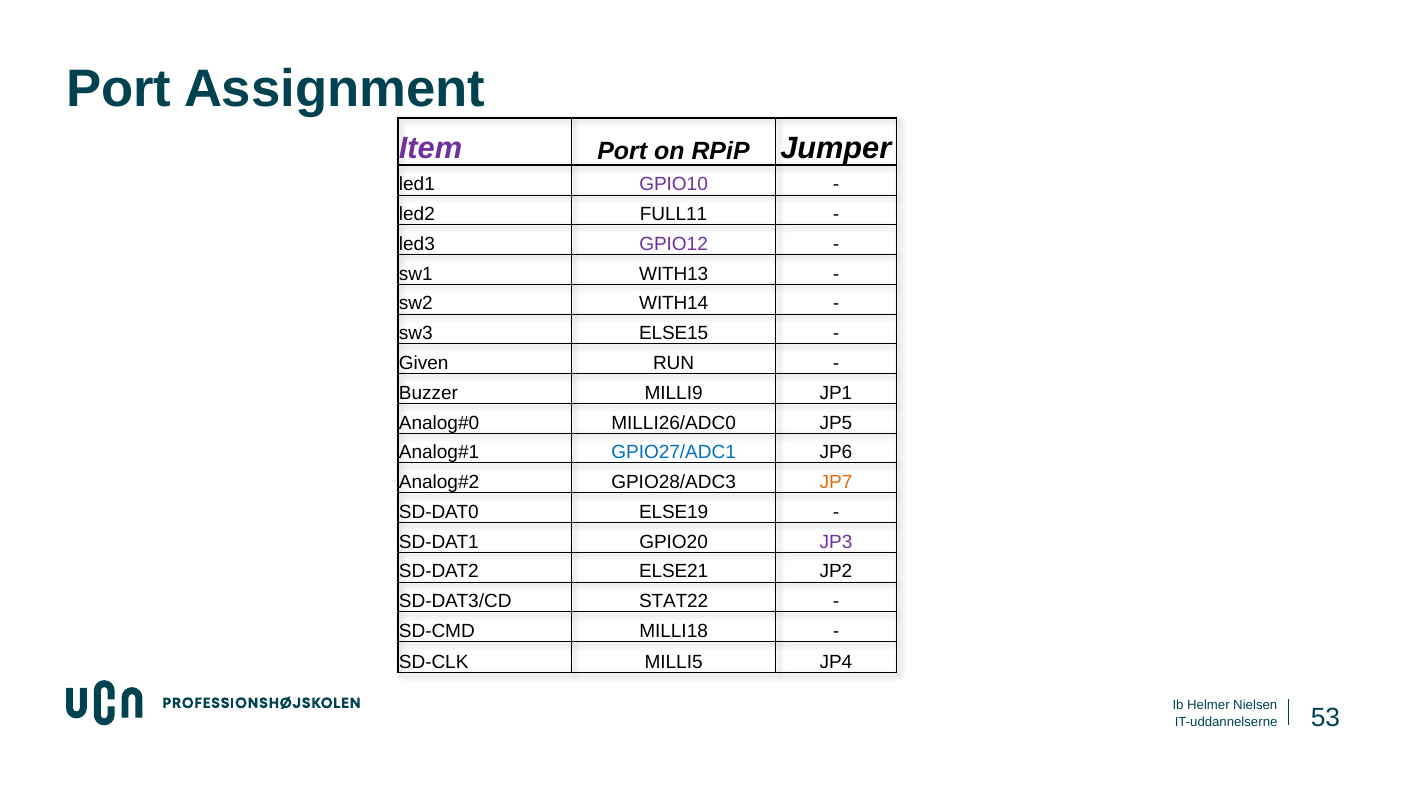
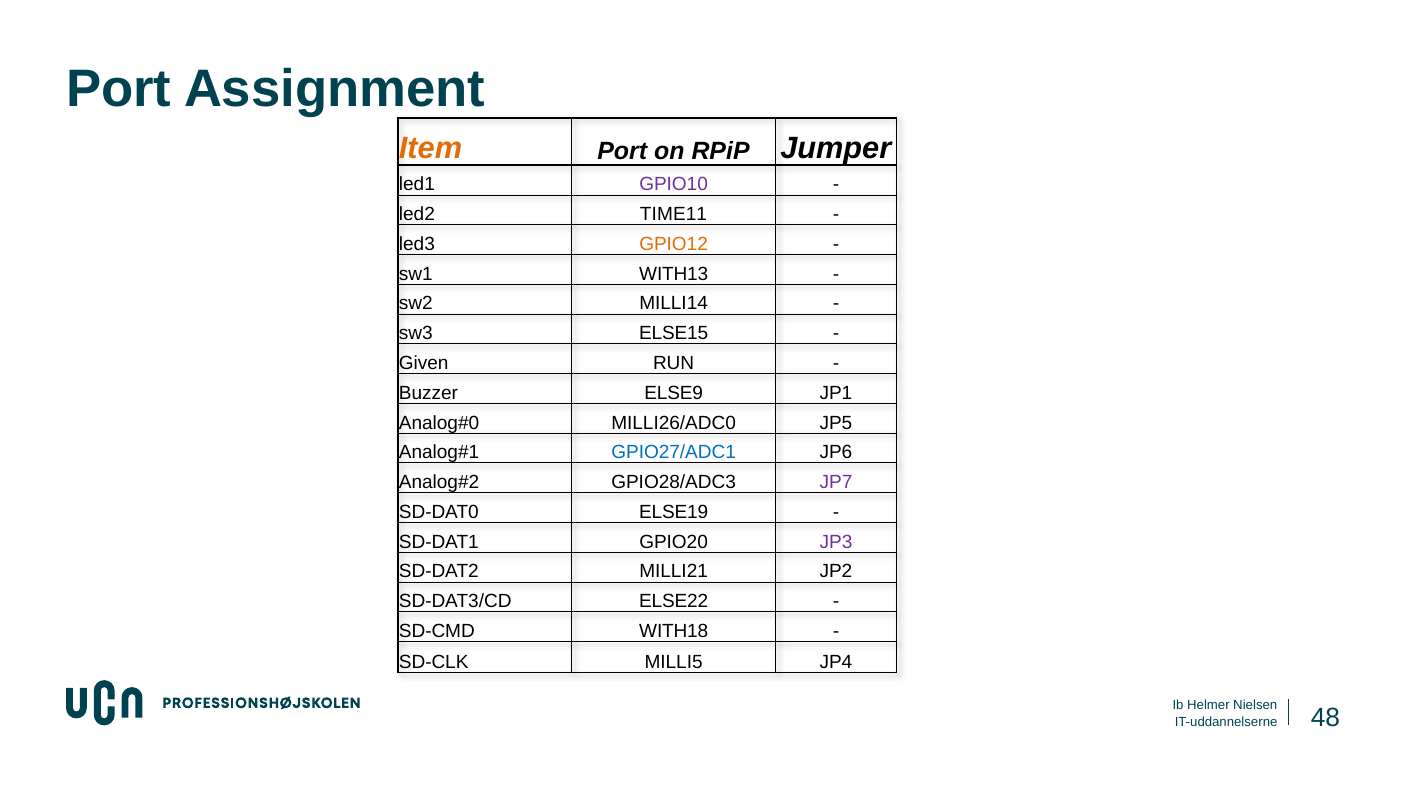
Item colour: purple -> orange (431, 148)
FULL11: FULL11 -> TIME11 (674, 214)
GPIO12 colour: purple -> orange (674, 244)
WITH14: WITH14 -> MILLI14 (674, 304)
MILLI9: MILLI9 -> ELSE9 (674, 393)
JP7 colour: orange -> purple (836, 482)
ELSE21: ELSE21 -> MILLI21 (674, 571)
STAT22: STAT22 -> ELSE22 (674, 601)
MILLI18: MILLI18 -> WITH18 (674, 631)
53: 53 -> 48 (1325, 717)
